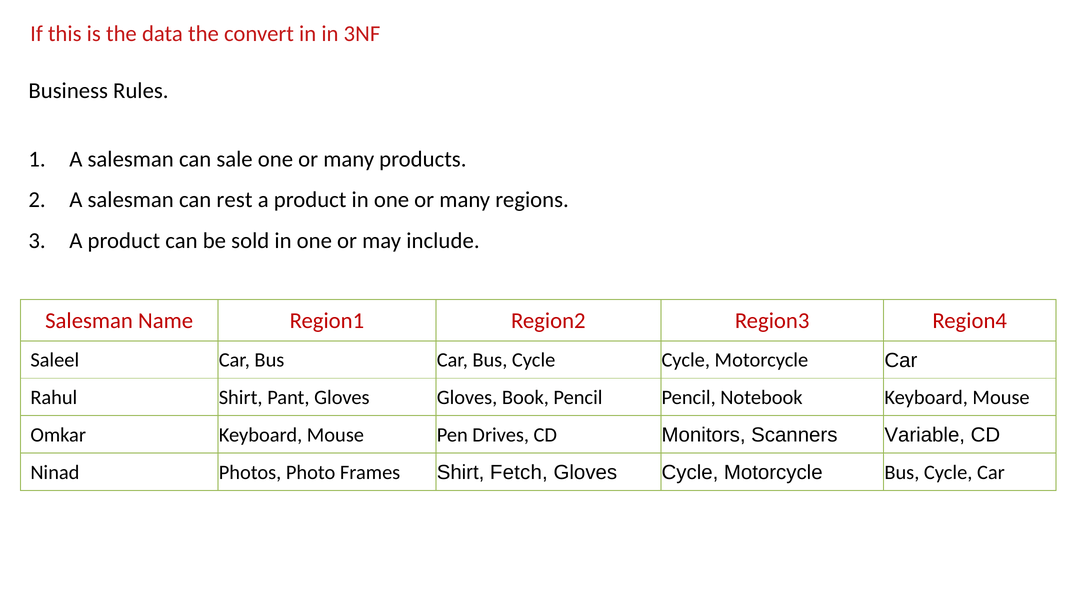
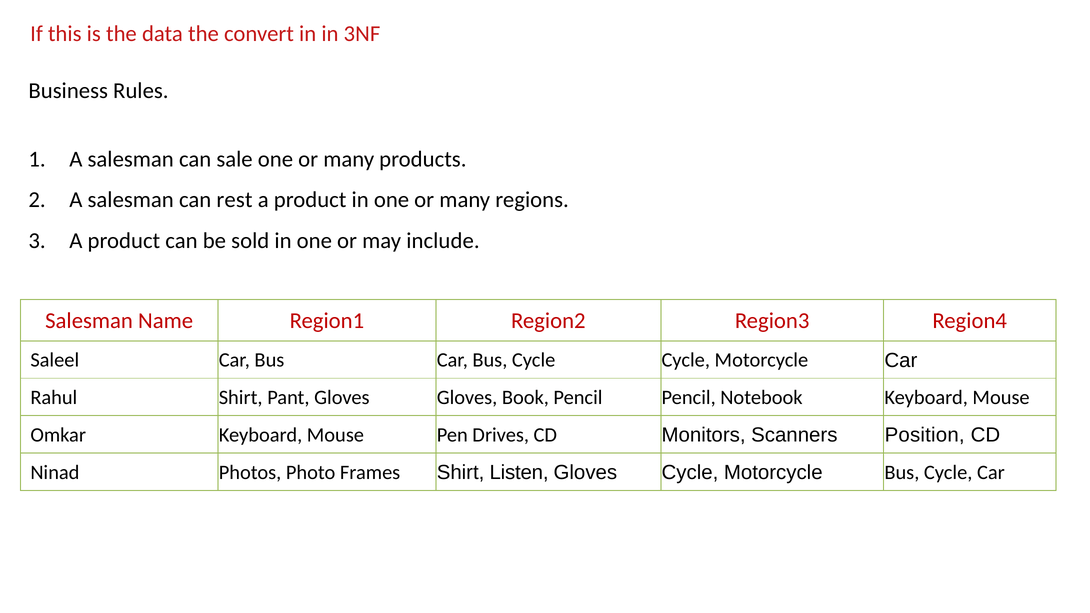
Variable: Variable -> Position (925, 435)
Fetch: Fetch -> Listen (519, 473)
